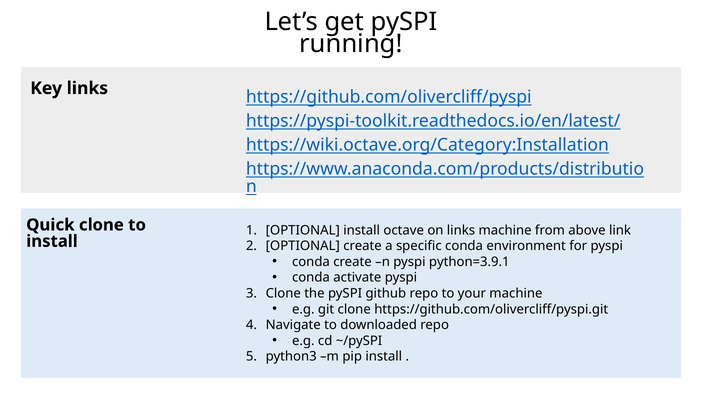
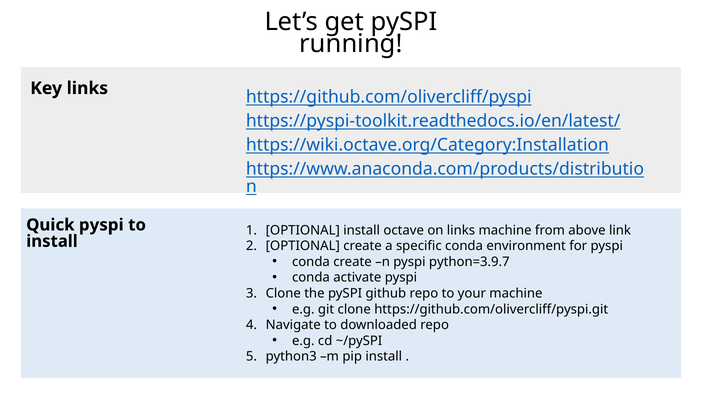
Quick clone: clone -> pyspi (101, 225)
python=3.9.1: python=3.9.1 -> python=3.9.7 (469, 262)
